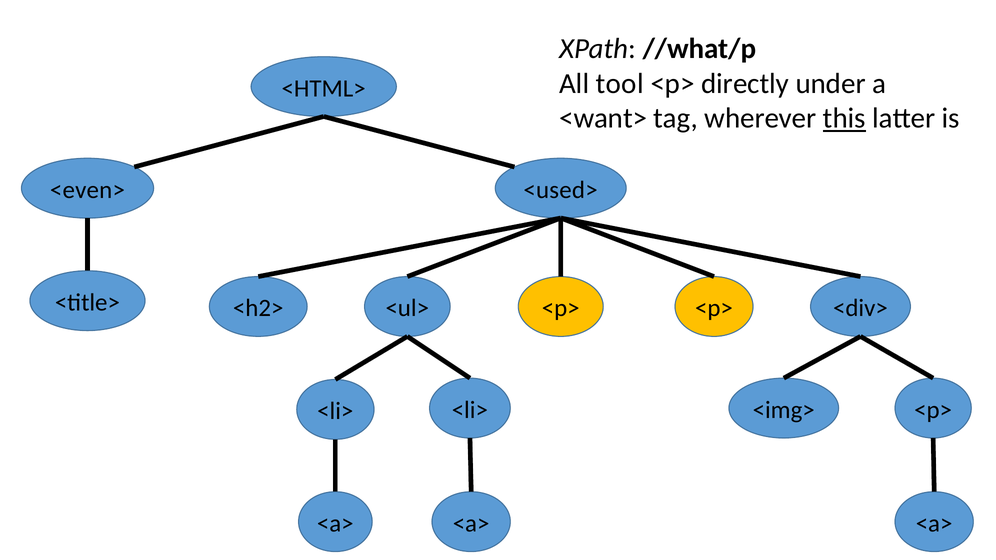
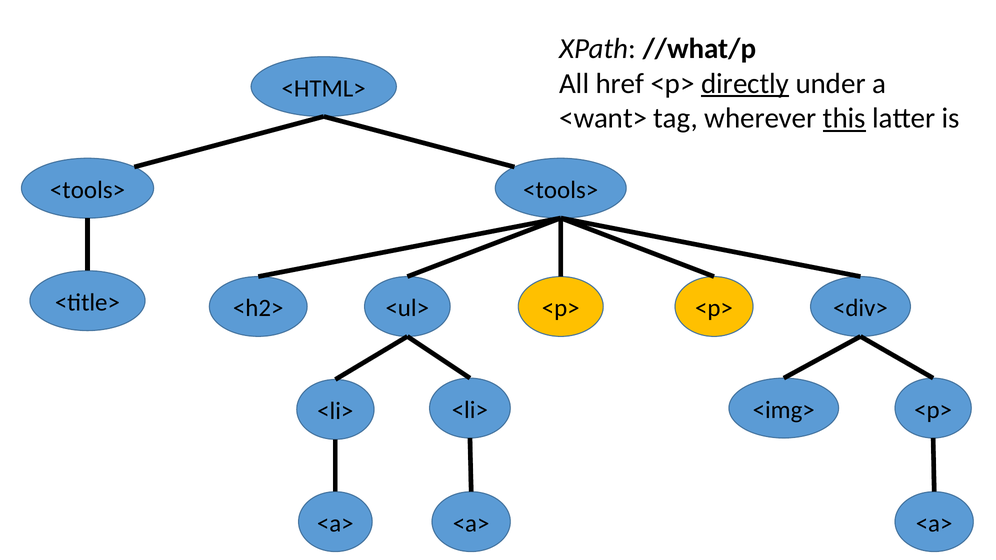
tool: tool -> href (620, 84)
directly underline: none -> present (745, 84)
<even>: <even> -> <tools> (88, 190)
<used>: <used> -> <tools> (561, 190)
